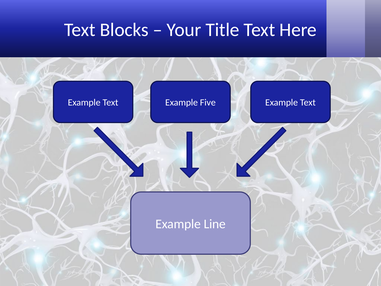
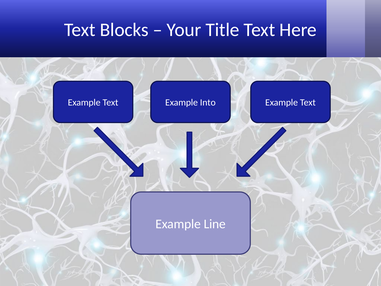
Five: Five -> Into (208, 102)
